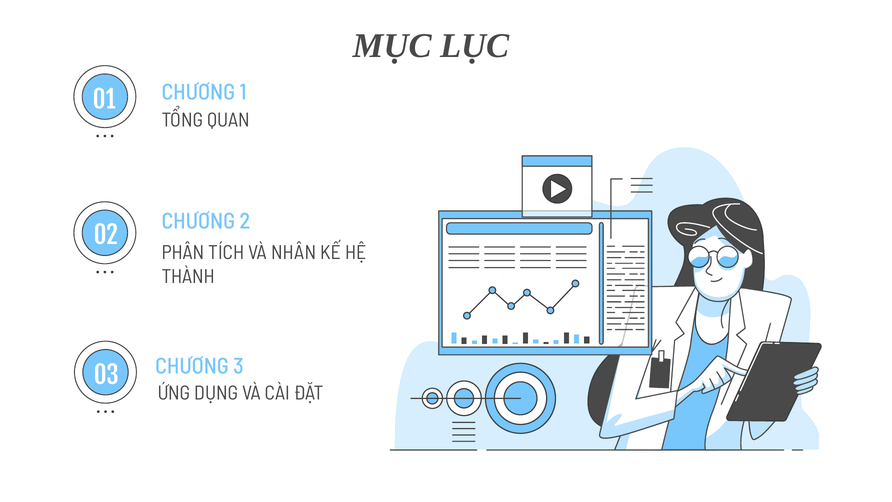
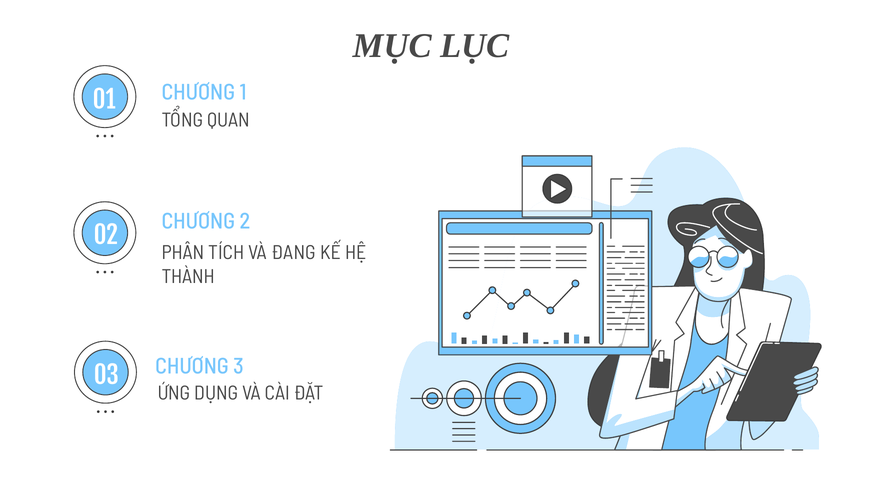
NHÂN: NHÂN -> ĐANG (294, 253)
